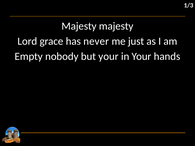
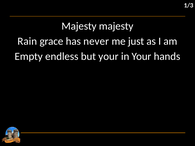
Lord: Lord -> Rain (27, 41)
nobody: nobody -> endless (62, 56)
